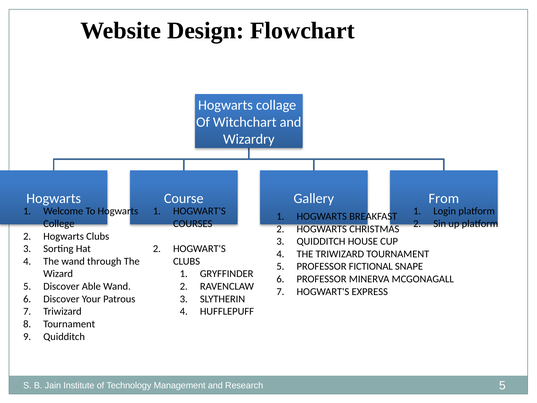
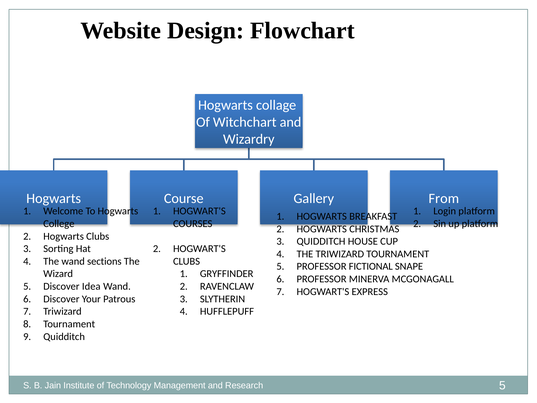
through: through -> sections (104, 261)
Able: Able -> Idea (91, 286)
